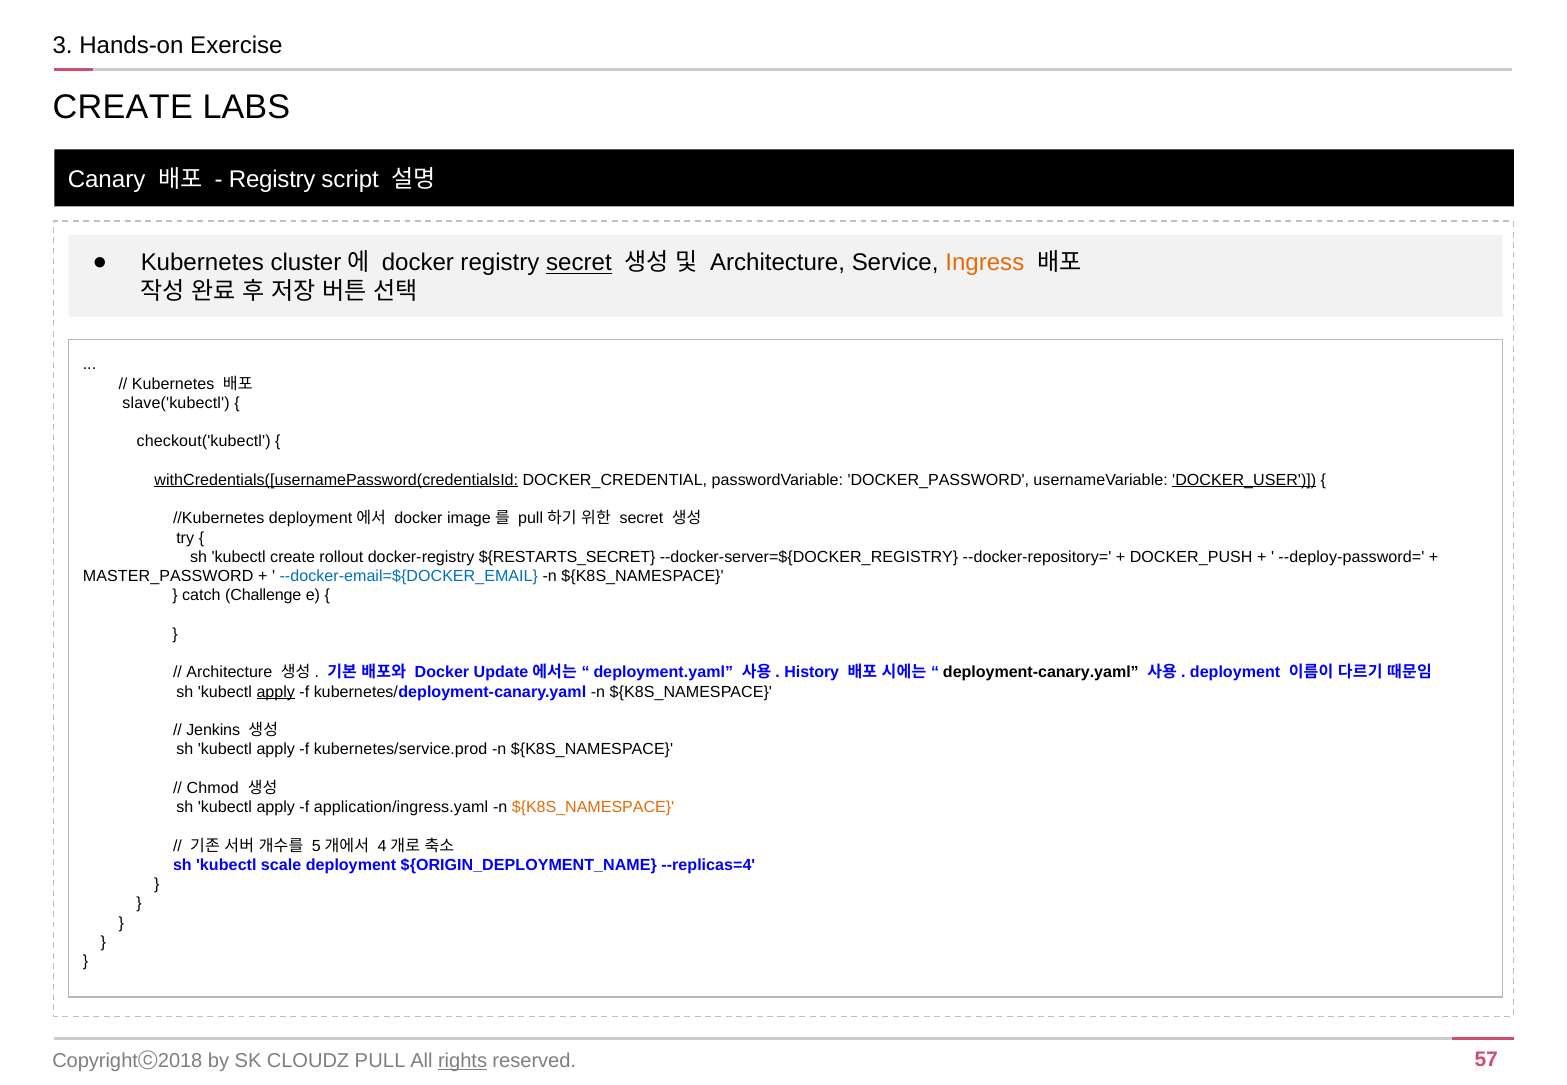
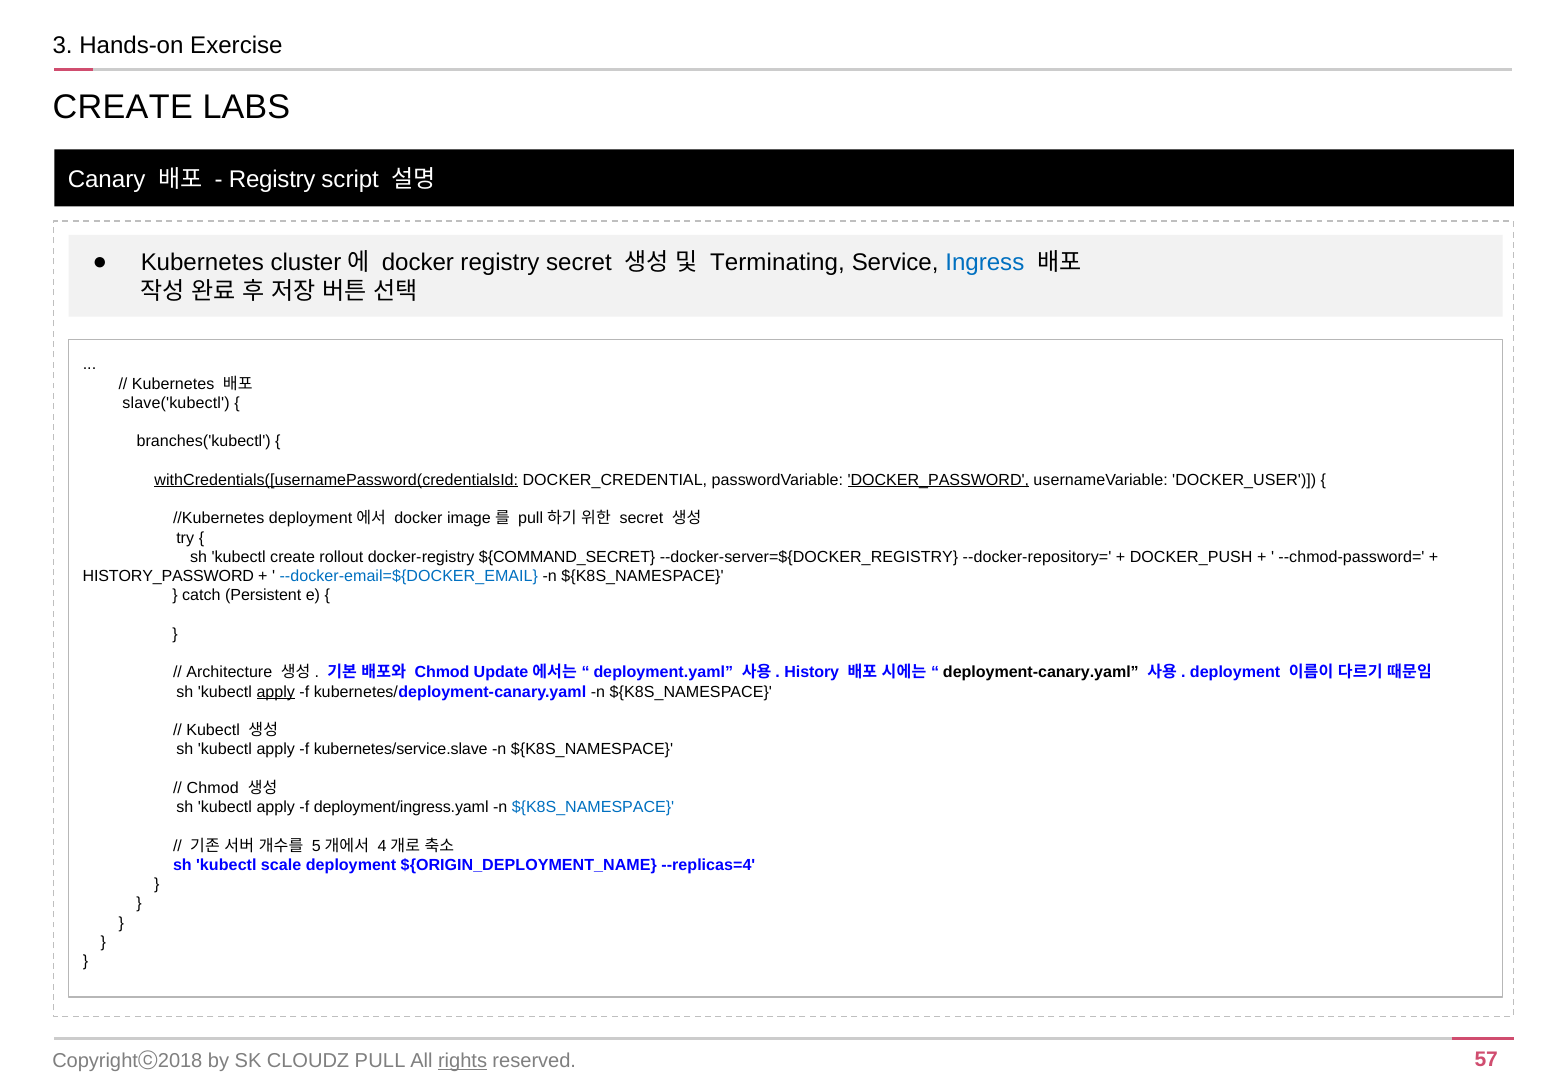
secret underline: present -> none (579, 263)
Architecture: Architecture -> Terminating (777, 263)
Ingress colour: orange -> blue (985, 263)
checkout('kubectl: checkout('kubectl -> branches('kubectl (204, 441)
DOCKER_PASSWORD underline: none -> present (938, 480)
DOCKER_USER underline: present -> none (1244, 480)
${RESTARTS_SECRET: ${RESTARTS_SECRET -> ${COMMAND_SECRET (567, 557)
--deploy-password=: --deploy-password= -> --chmod-password= (1351, 557)
MASTER_PASSWORD: MASTER_PASSWORD -> HISTORY_PASSWORD (168, 576)
Challenge: Challenge -> Persistent (263, 595)
Docker: Docker -> Chmod (442, 672)
Jenkins: Jenkins -> Kubectl (213, 730)
kubernetes/service.prod: kubernetes/service.prod -> kubernetes/service.slave (401, 749)
application/ingress.yaml: application/ingress.yaml -> deployment/ingress.yaml (401, 807)
${K8S_NAMESPACE colour: orange -> blue (593, 807)
